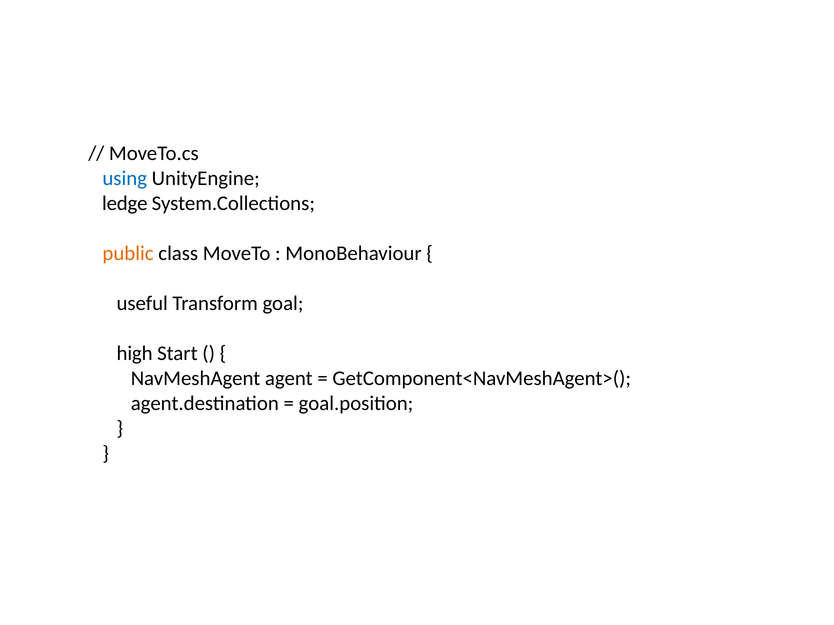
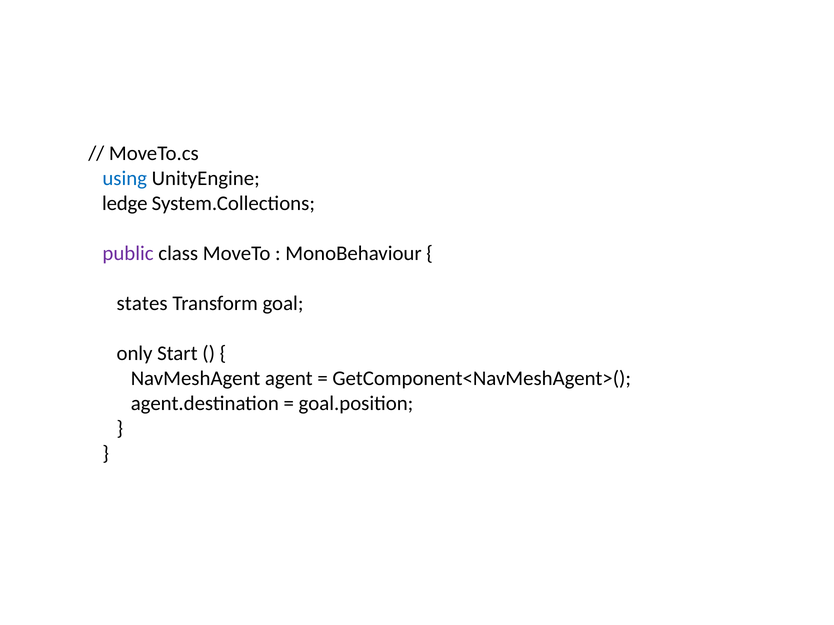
public colour: orange -> purple (128, 254)
useful: useful -> states (142, 304)
high: high -> only (135, 354)
